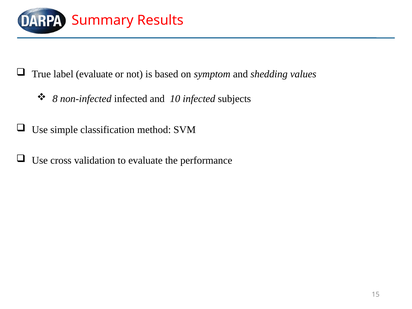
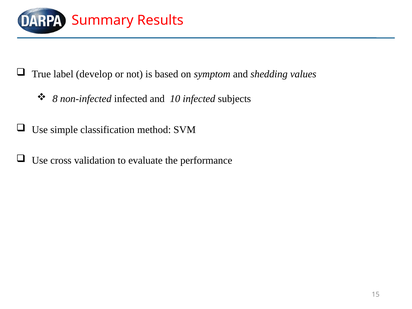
label evaluate: evaluate -> develop (94, 74)
